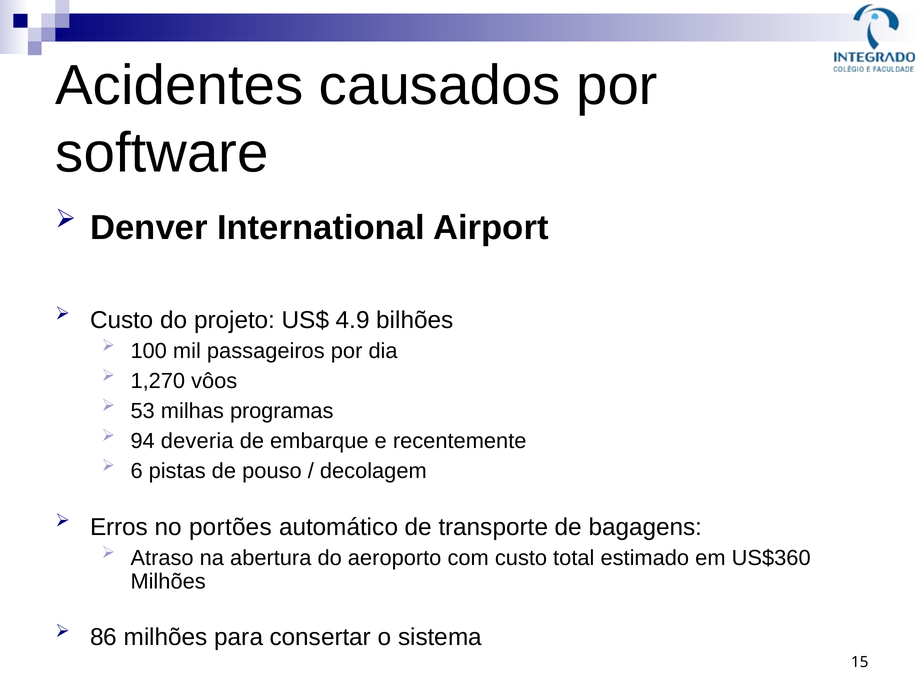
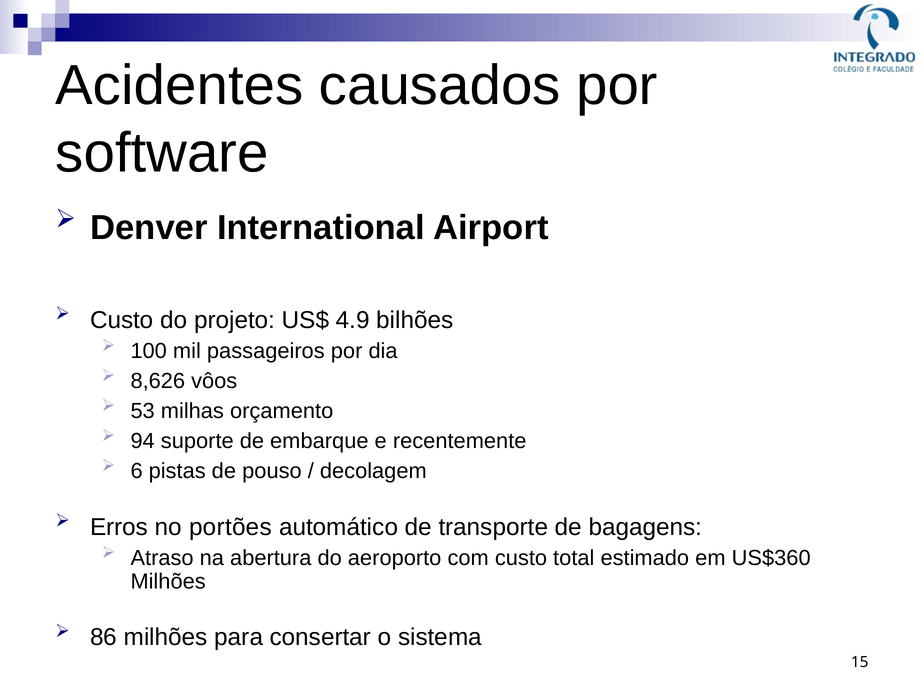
1,270: 1,270 -> 8,626 (158, 381)
programas: programas -> orçamento (282, 411)
deveria: deveria -> suporte (197, 441)
